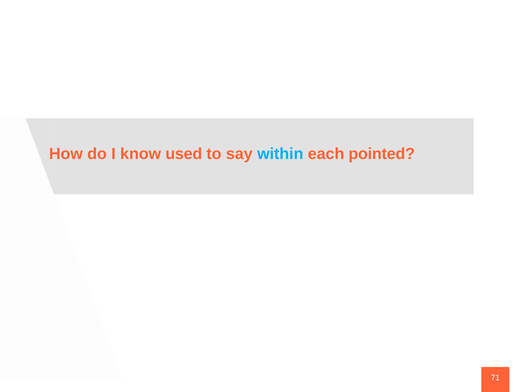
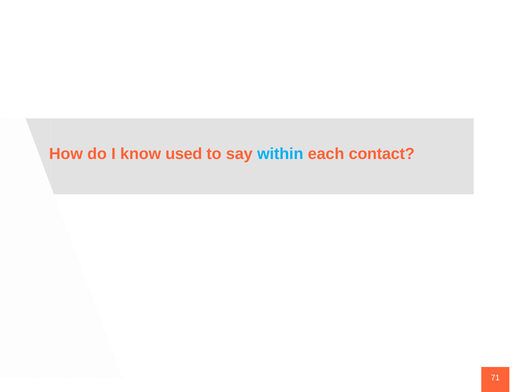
pointed: pointed -> contact (382, 154)
